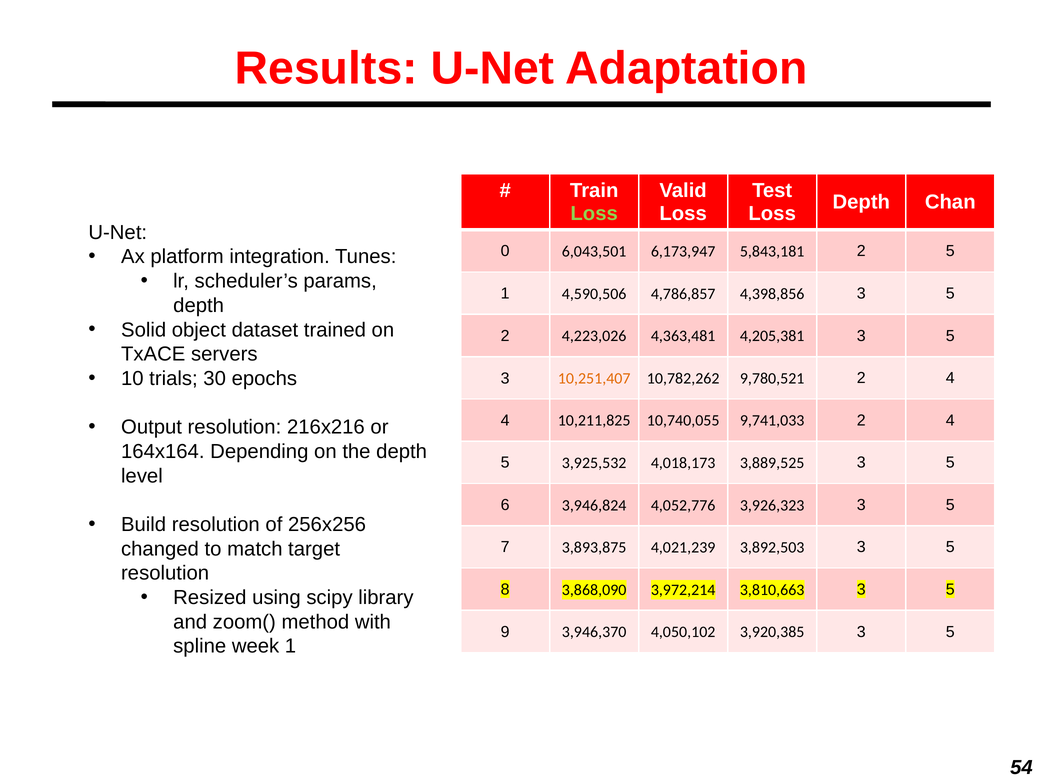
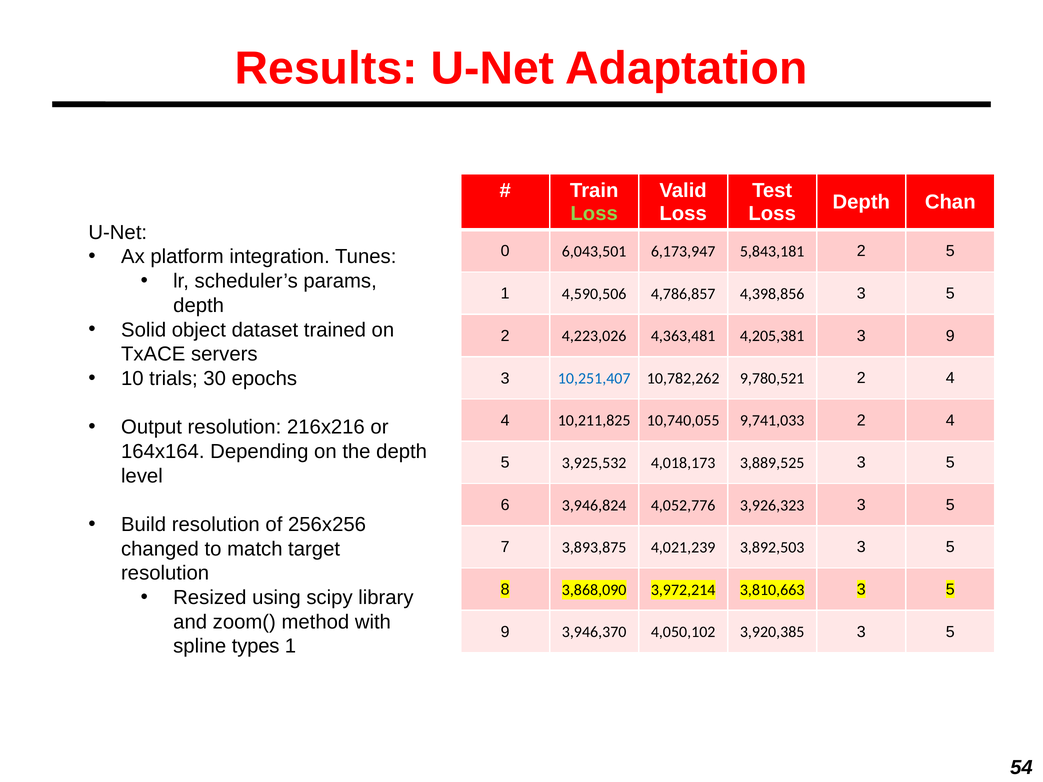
4,205,381 3 5: 5 -> 9 (950, 336)
10,251,407 colour: orange -> blue (594, 379)
week: week -> types (256, 646)
